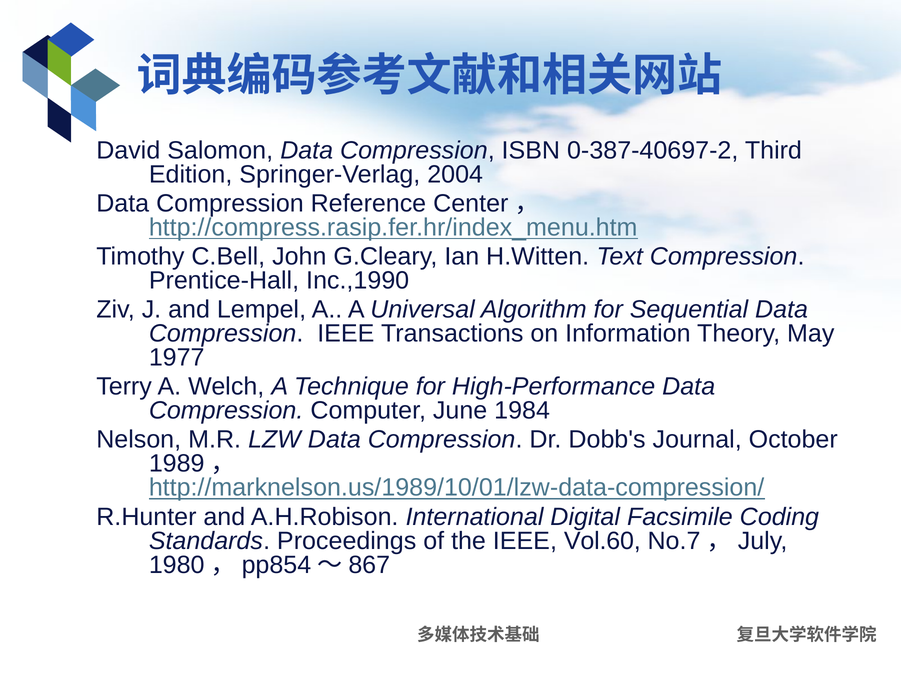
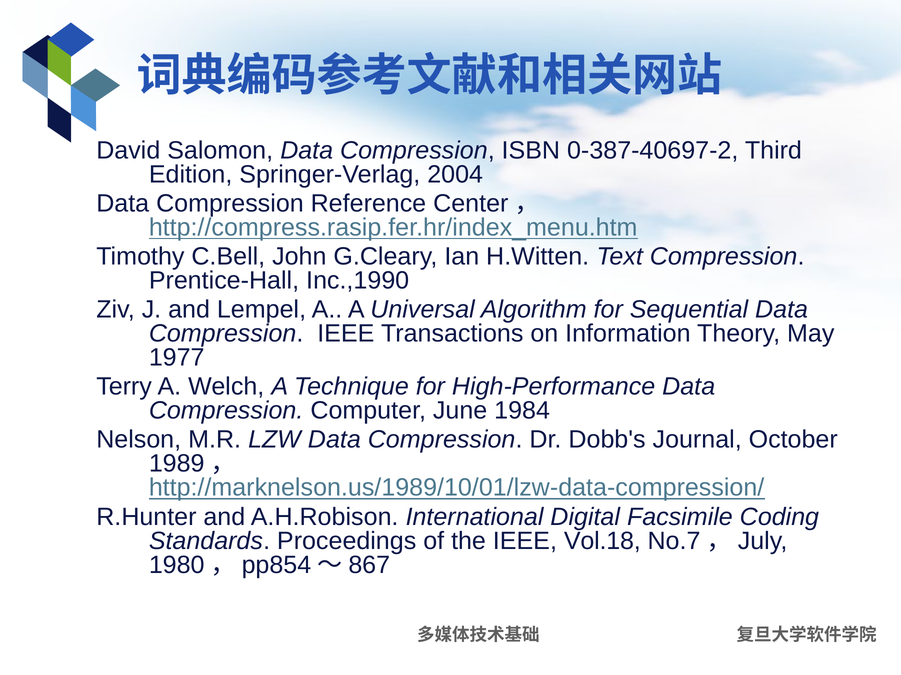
Vol.60: Vol.60 -> Vol.18 (602, 541)
